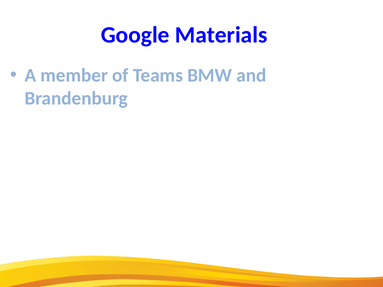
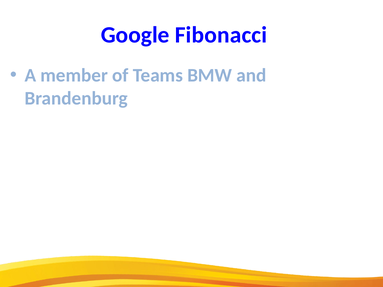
Materials: Materials -> Fibonacci (221, 35)
